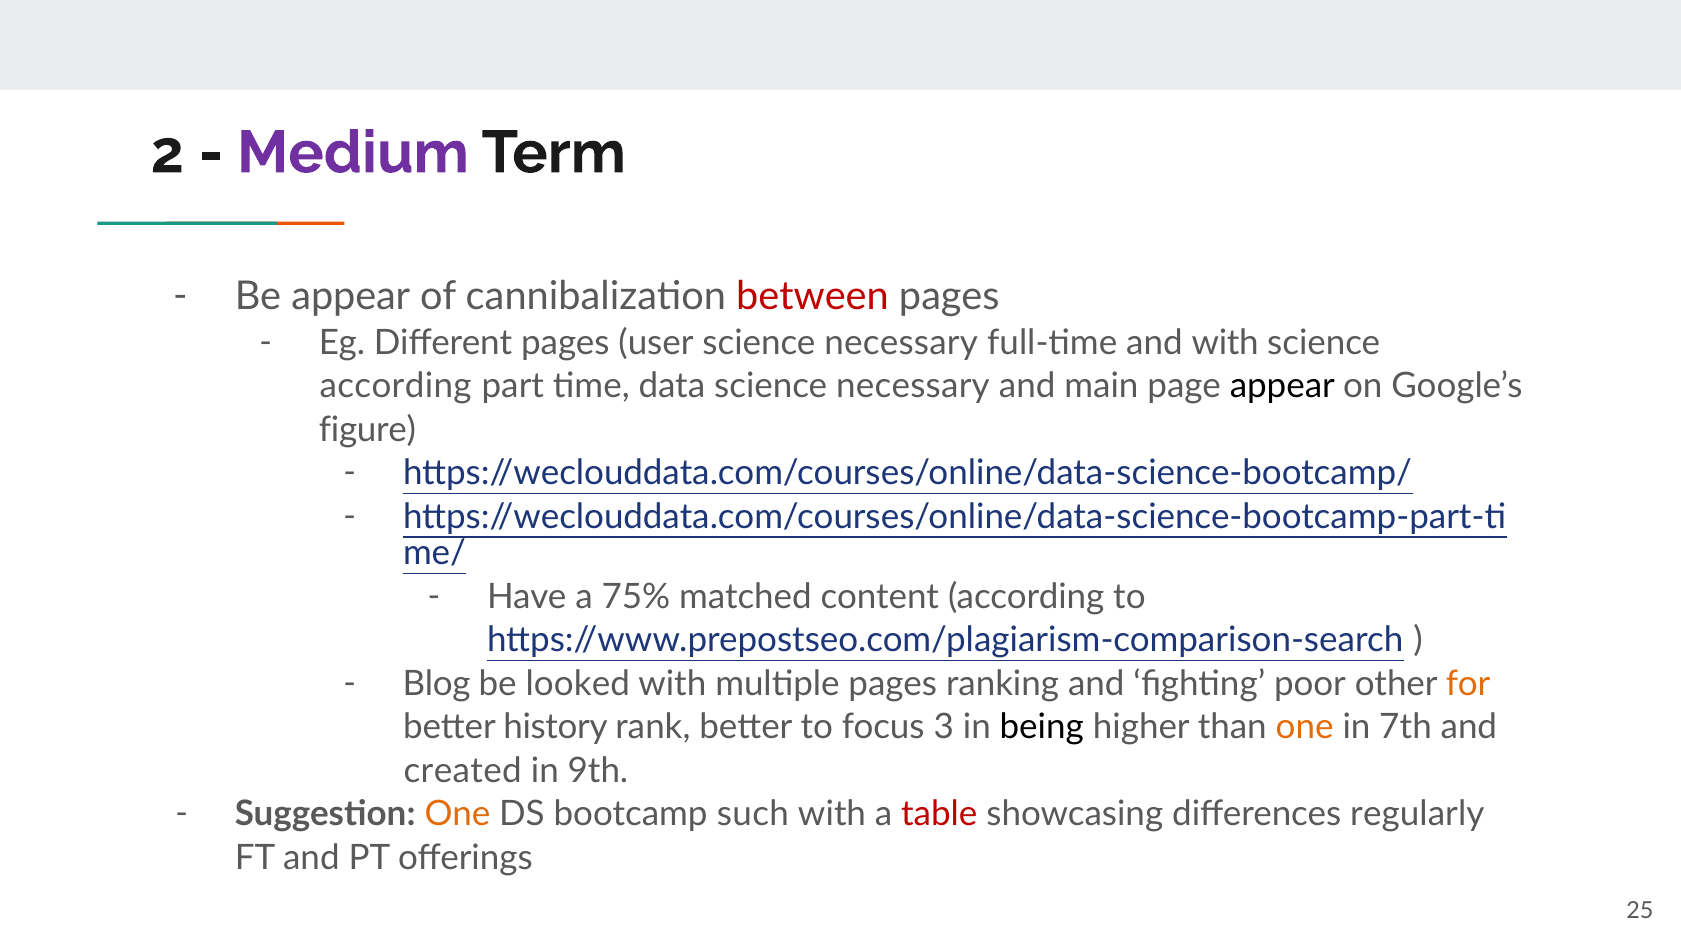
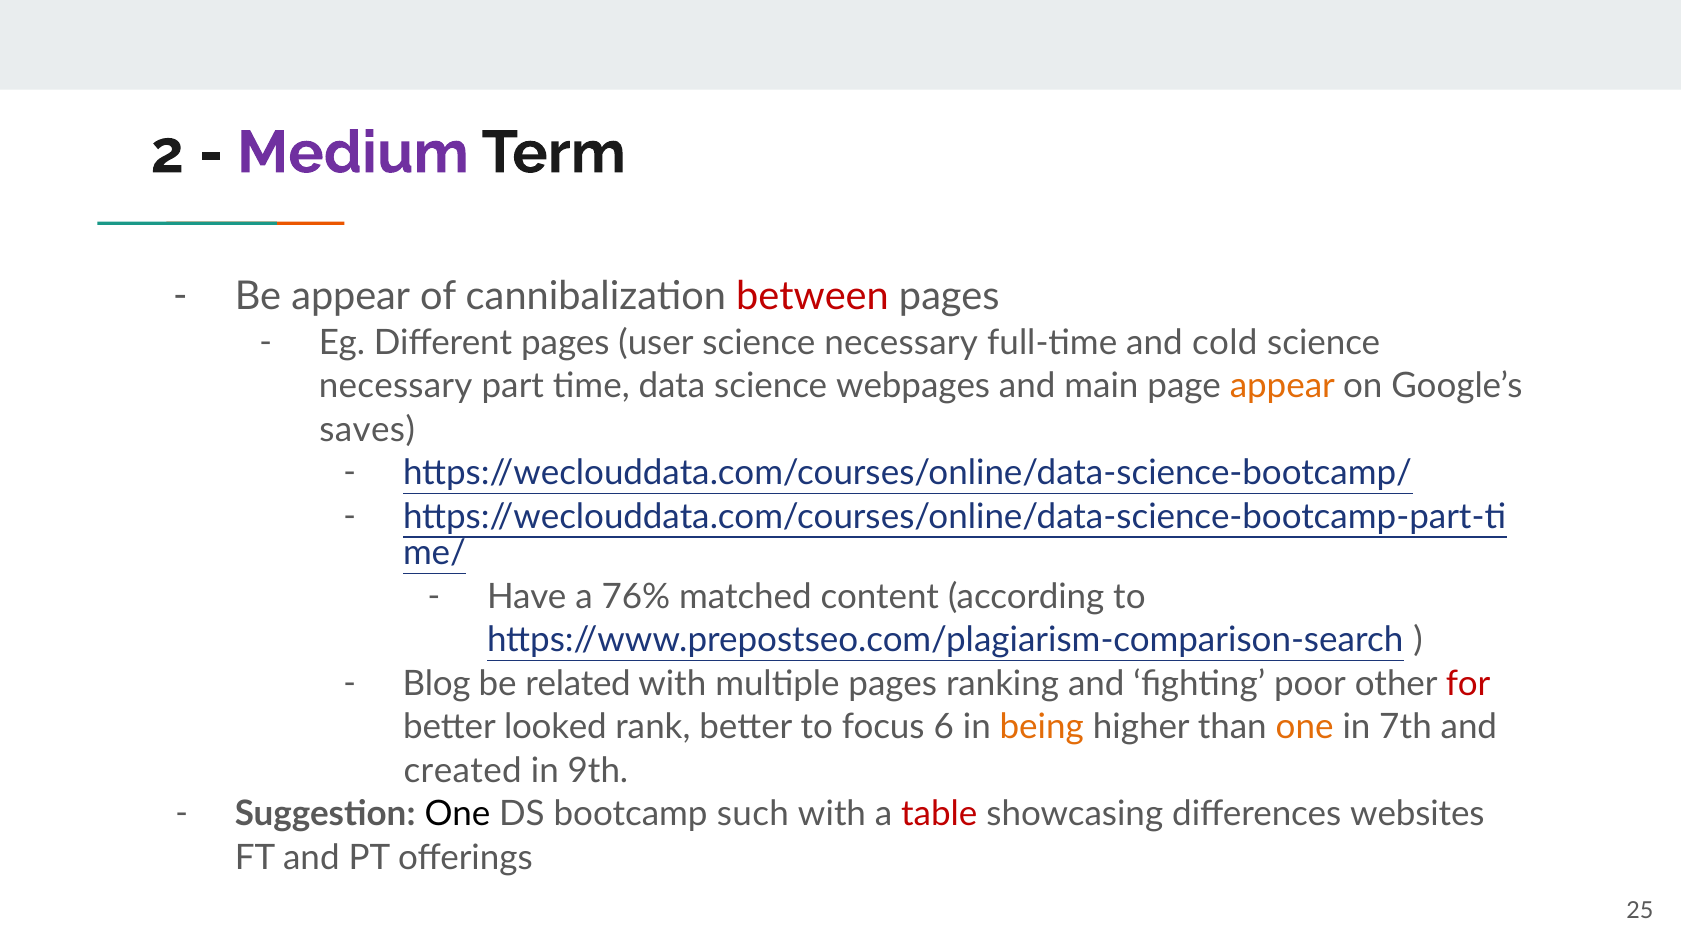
and with: with -> cold (1225, 342)
according: according -> necessary (396, 386)
data science necessary: necessary -> webpages (913, 386)
appear colour: black -> orange (1282, 386)
figure: figure -> saves (367, 429)
75%: 75% -> 76% (636, 596)
looked: looked -> related (578, 683)
for colour: orange -> red (1468, 683)
history: history -> looked (555, 727)
3: 3 -> 6 (944, 727)
being colour: black -> orange (1042, 727)
One colour: orange -> black (457, 814)
regularly: regularly -> websites (1417, 814)
